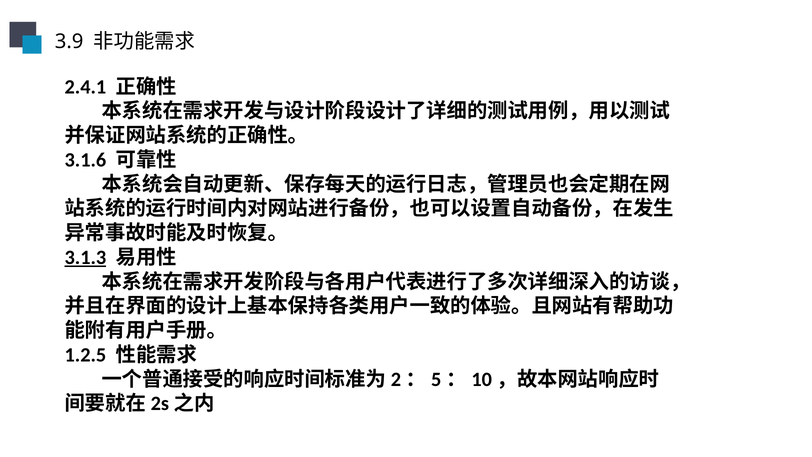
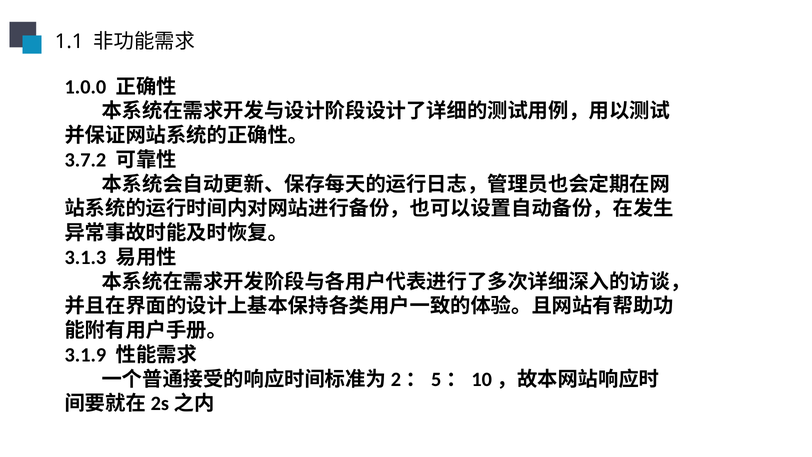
3.9: 3.9 -> 1.1 (69, 41)
2.4.1: 2.4.1 -> 1.0.0 (85, 87)
3.1.6: 3.1.6 -> 3.7.2 (85, 160)
3.1.3 underline: present -> none (85, 257)
1.2.5: 1.2.5 -> 3.1.9 (85, 355)
